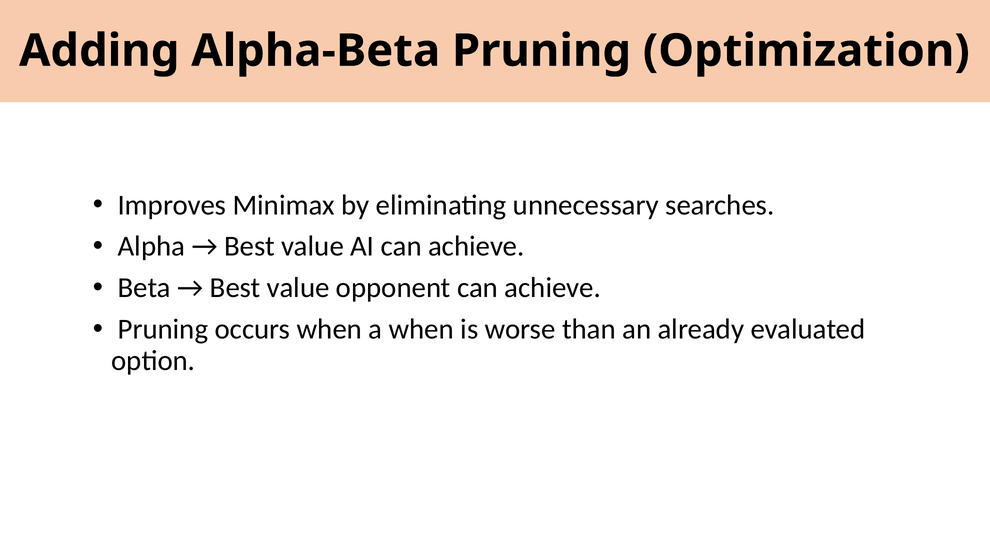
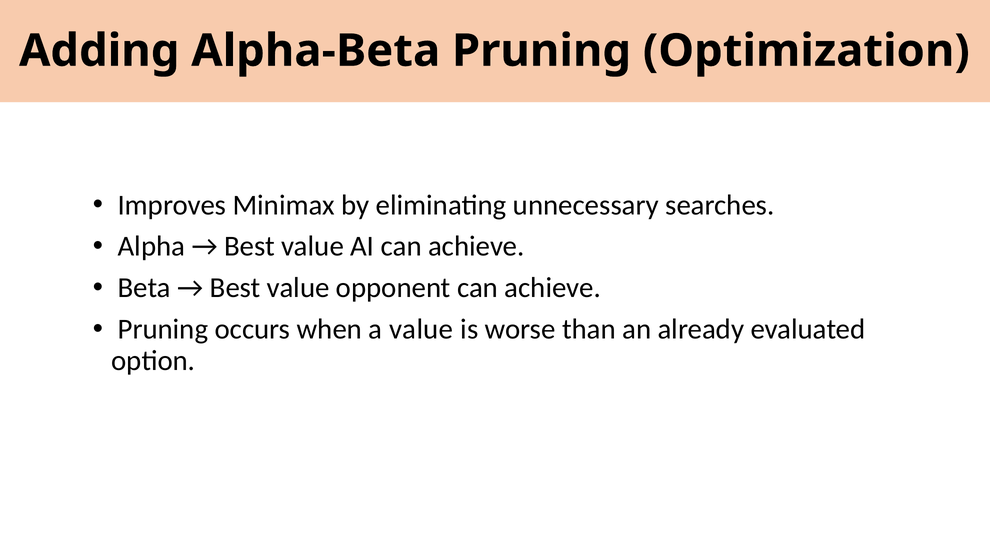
a when: when -> value (421, 329)
